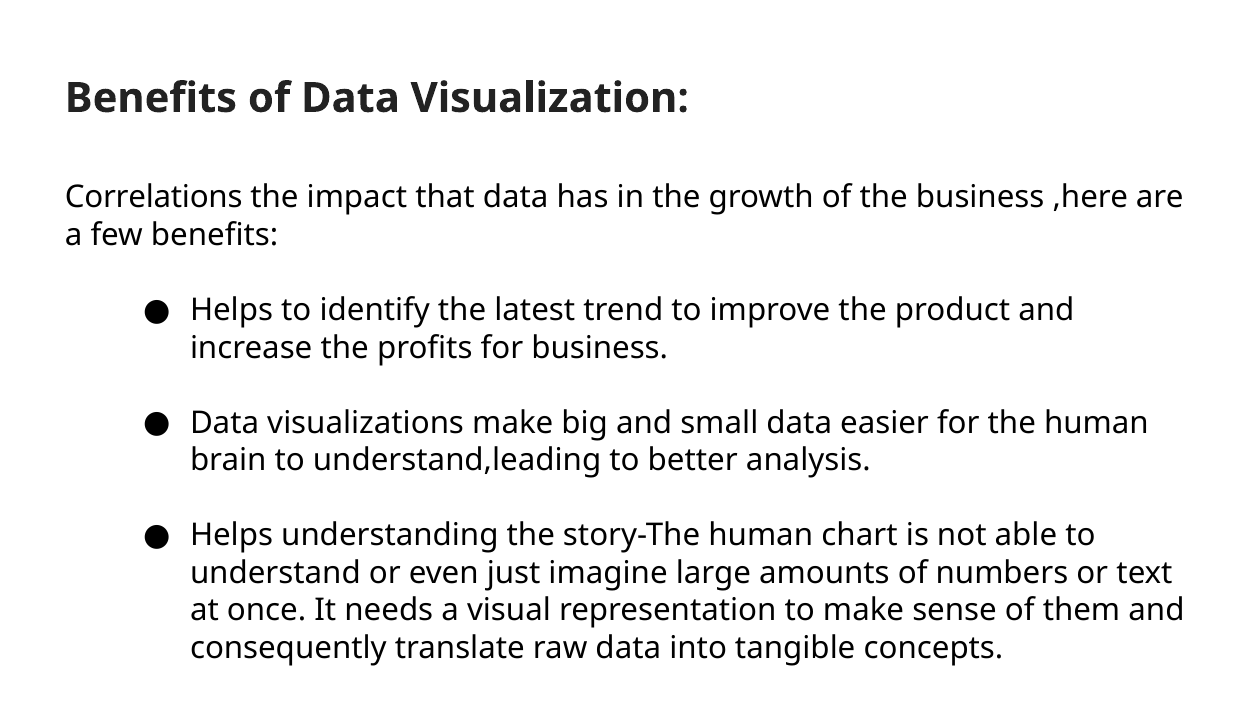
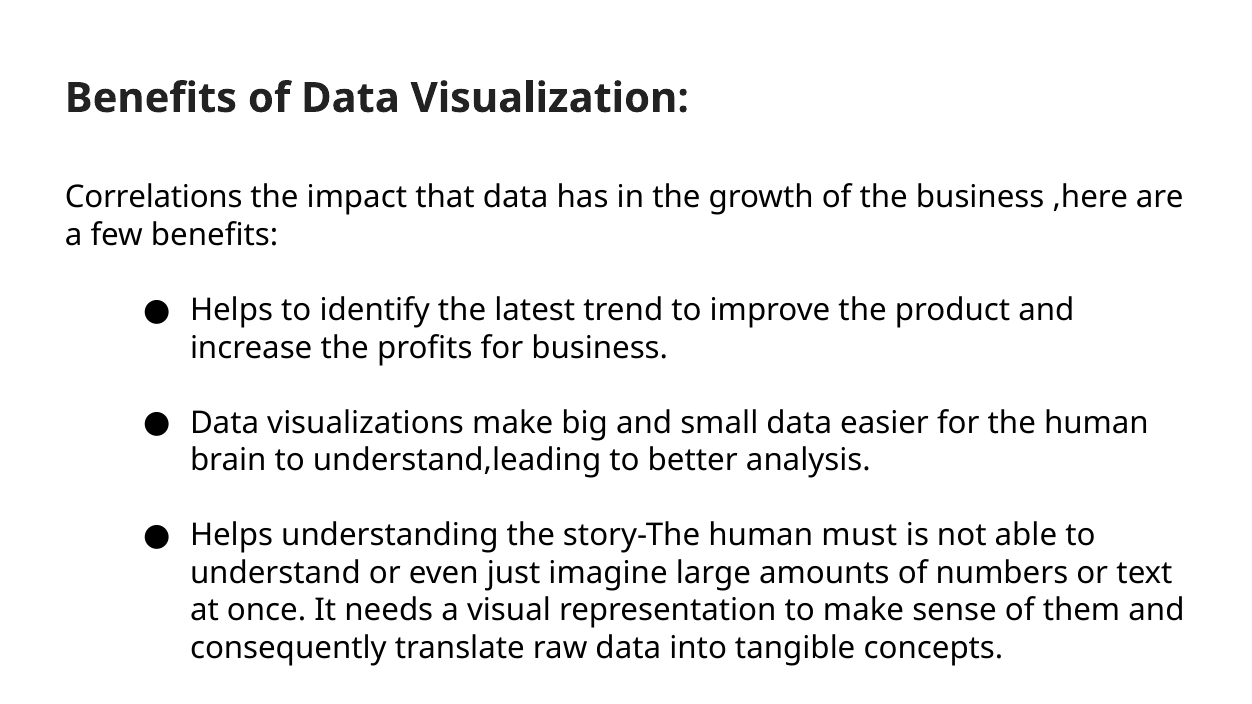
chart: chart -> must (859, 536)
